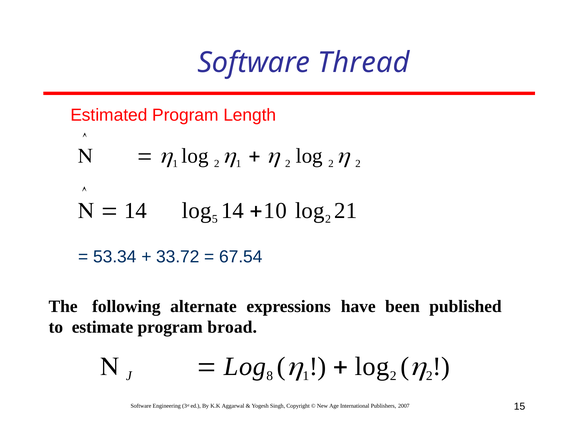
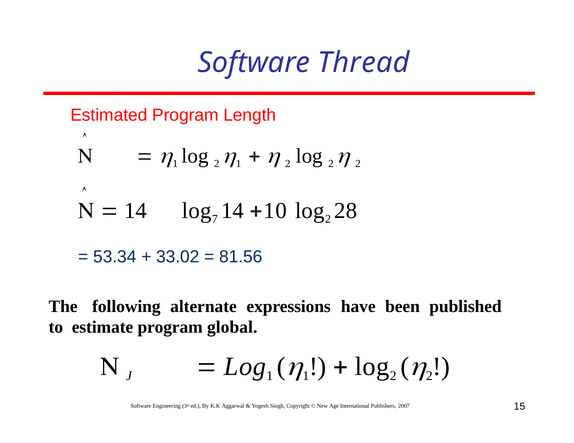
5: 5 -> 7 (215, 219)
21: 21 -> 28 (346, 211)
33.72: 33.72 -> 33.02 (178, 257)
67.54: 67.54 -> 81.56 (241, 257)
broad: broad -> global (232, 328)
Log 8: 8 -> 1 (270, 376)
